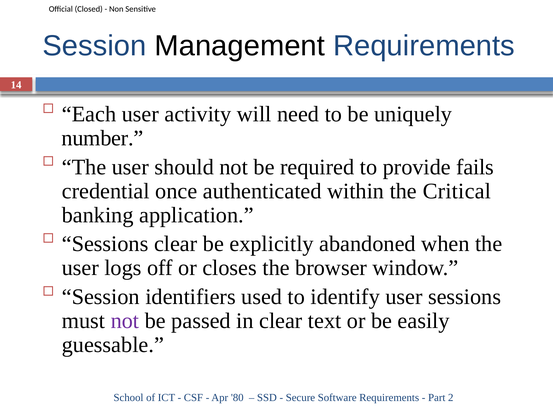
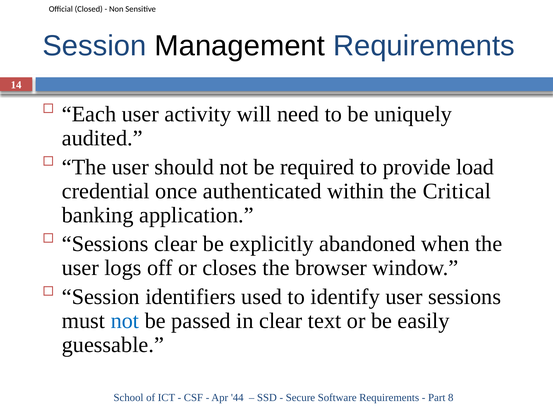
number: number -> audited (102, 138)
fails: fails -> load (475, 167)
not colour: purple -> blue (125, 321)
80: 80 -> 44 (237, 398)
2: 2 -> 8 (451, 398)
